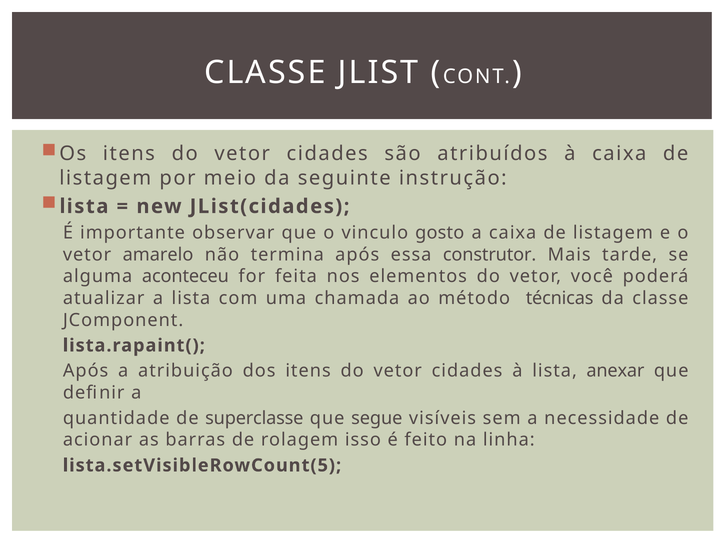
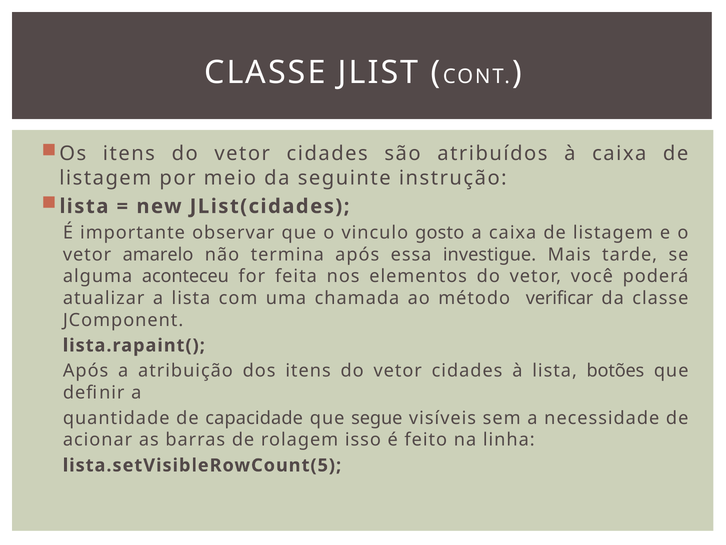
construtor: construtor -> investigue (490, 254)
técnicas: técnicas -> verificar (560, 298)
anexar: anexar -> botões (615, 371)
superclasse: superclasse -> capacidade (254, 418)
